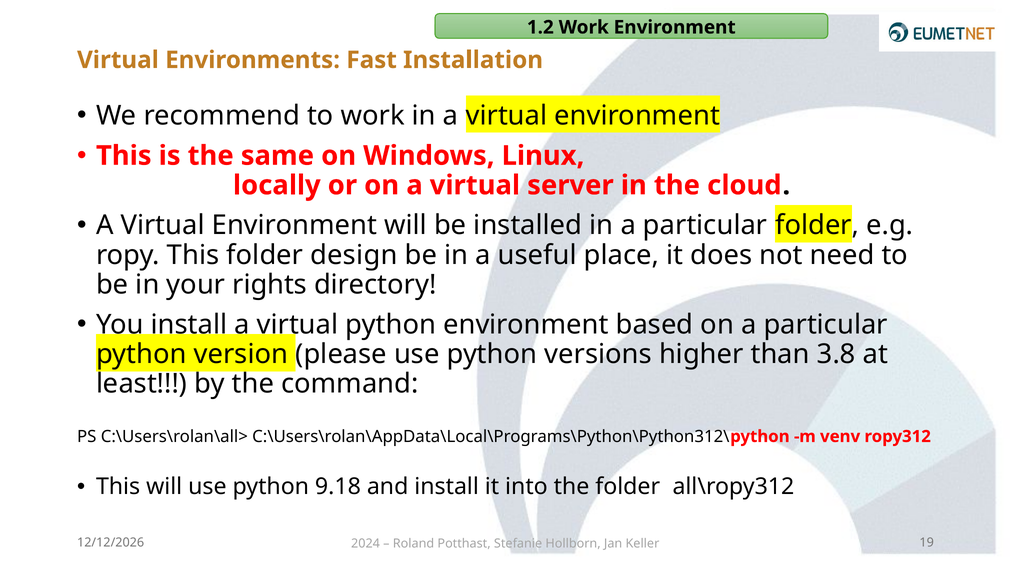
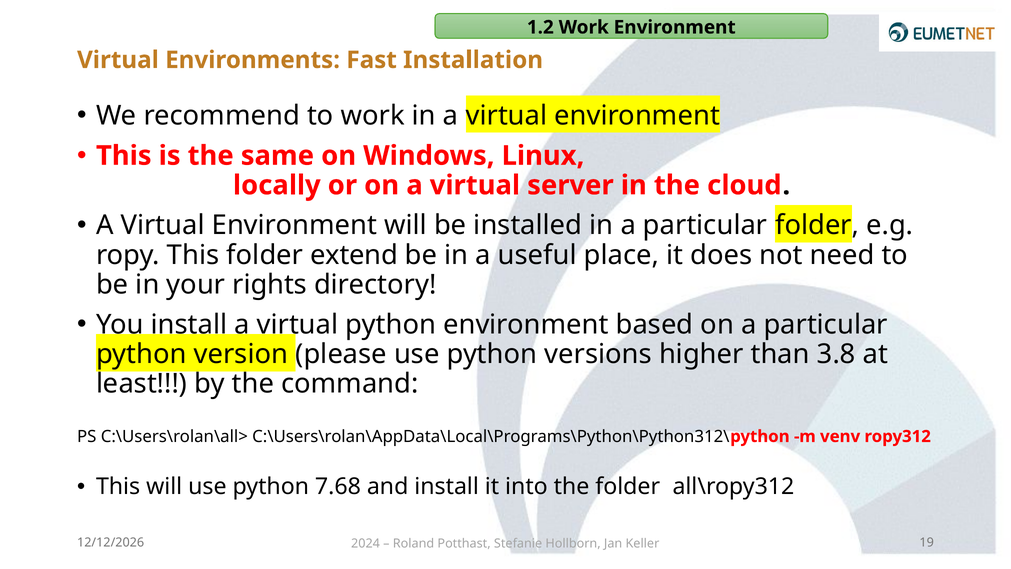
design: design -> extend (354, 255)
9.18: 9.18 -> 7.68 (338, 486)
